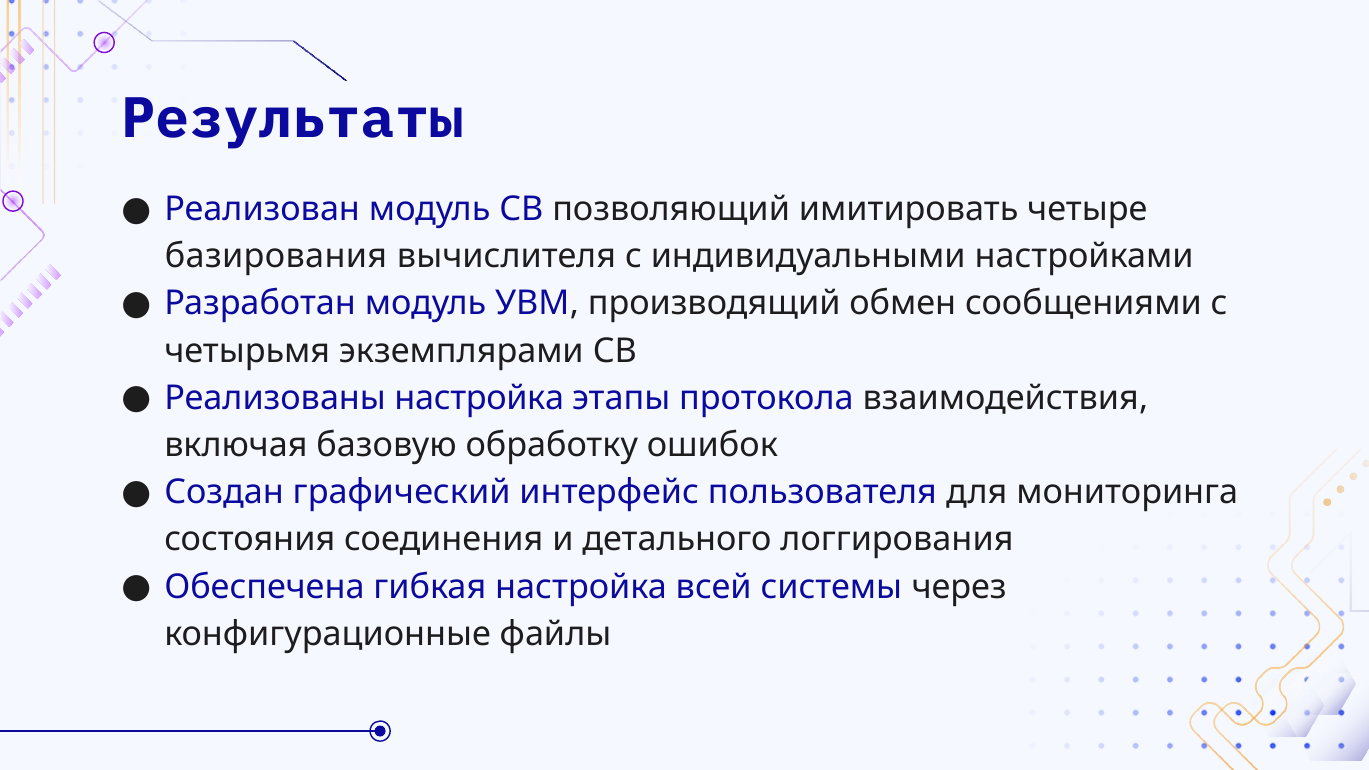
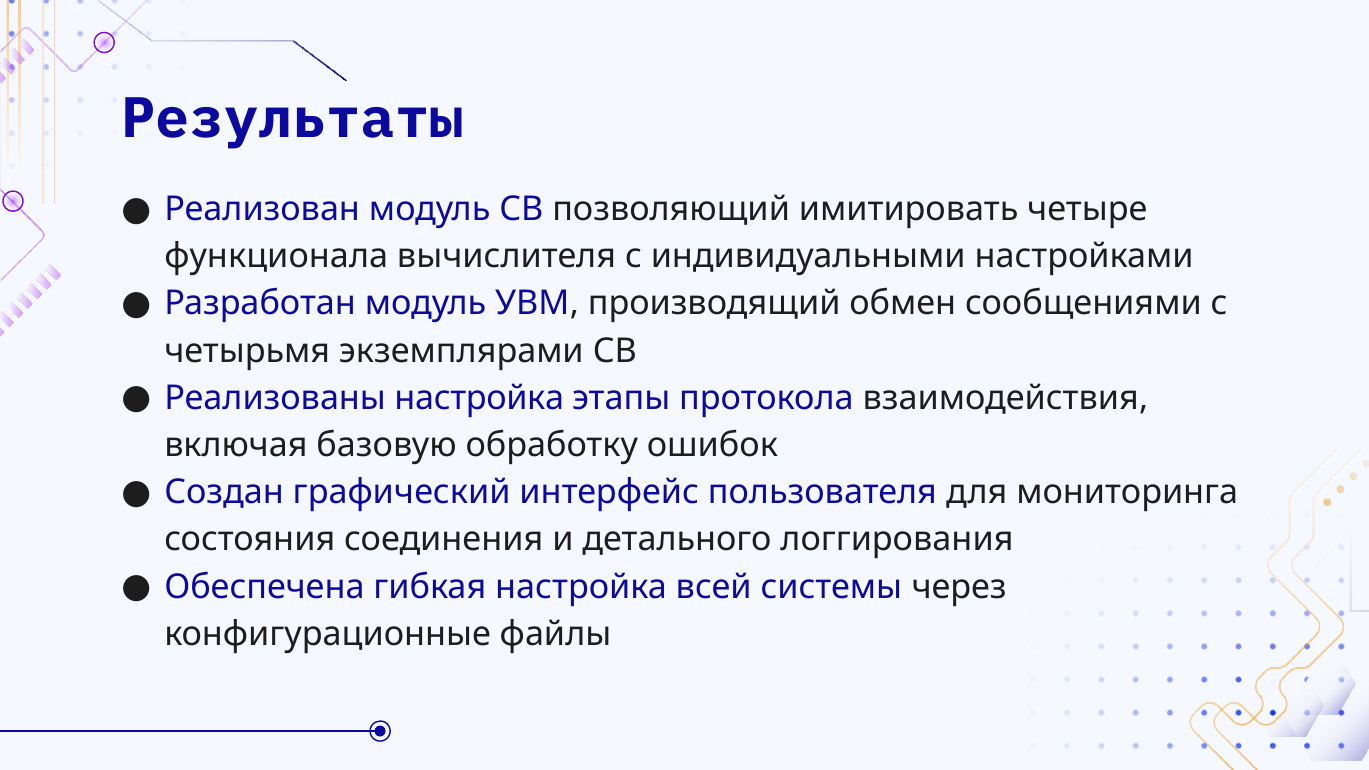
базирования: базирования -> функционала (276, 256)
